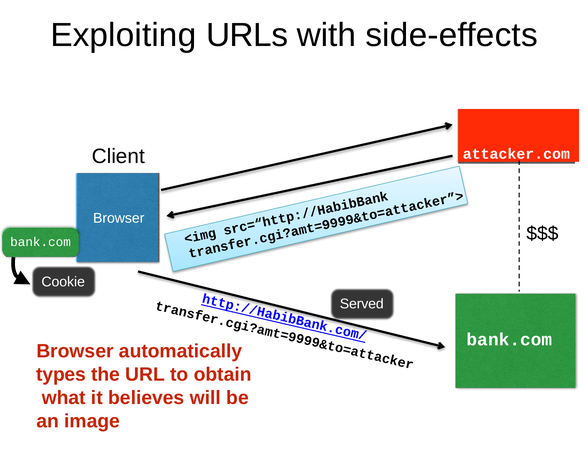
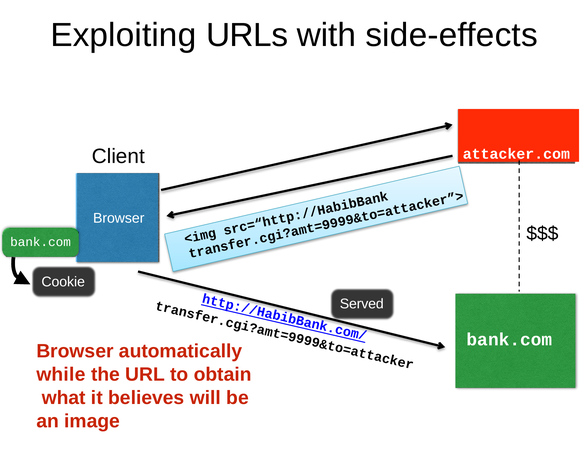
types: types -> while (61, 375)
